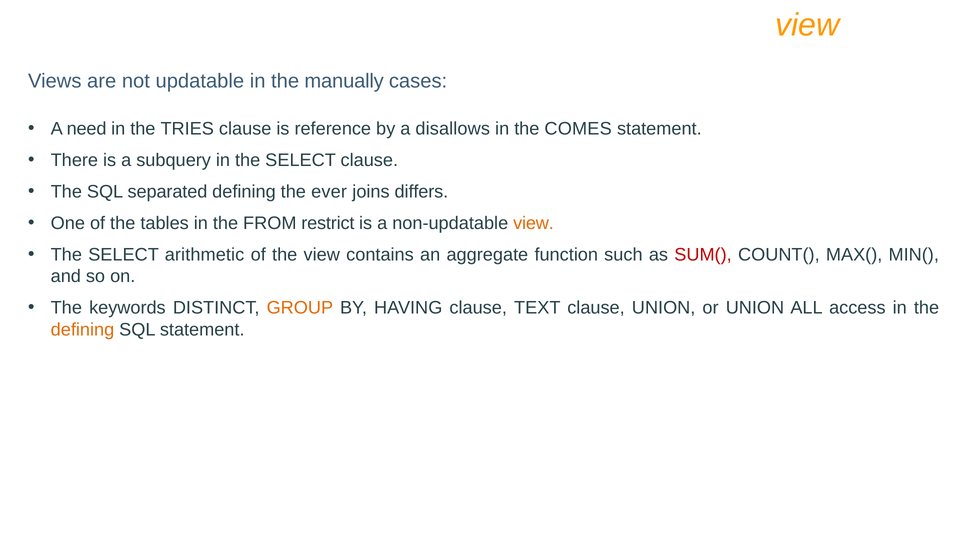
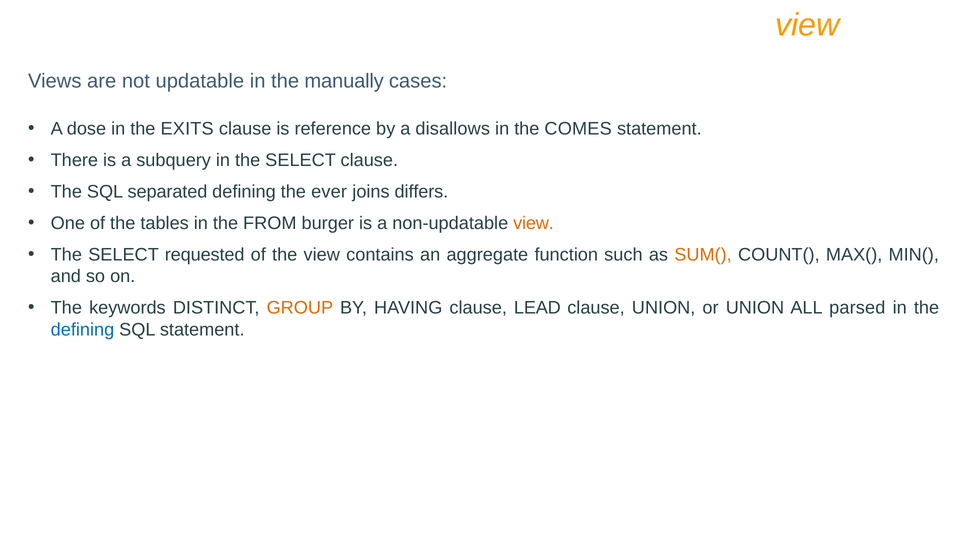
need: need -> dose (86, 129)
TRIES: TRIES -> EXITS (187, 129)
restrict: restrict -> burger (328, 223)
arithmetic: arithmetic -> requested (205, 255)
SUM( colour: red -> orange (703, 255)
TEXT: TEXT -> LEAD (537, 308)
access: access -> parsed (857, 308)
defining colour: orange -> blue (82, 330)
